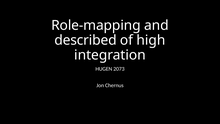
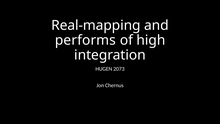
Role-mapping: Role-mapping -> Real-mapping (96, 25)
described: described -> performs (85, 40)
